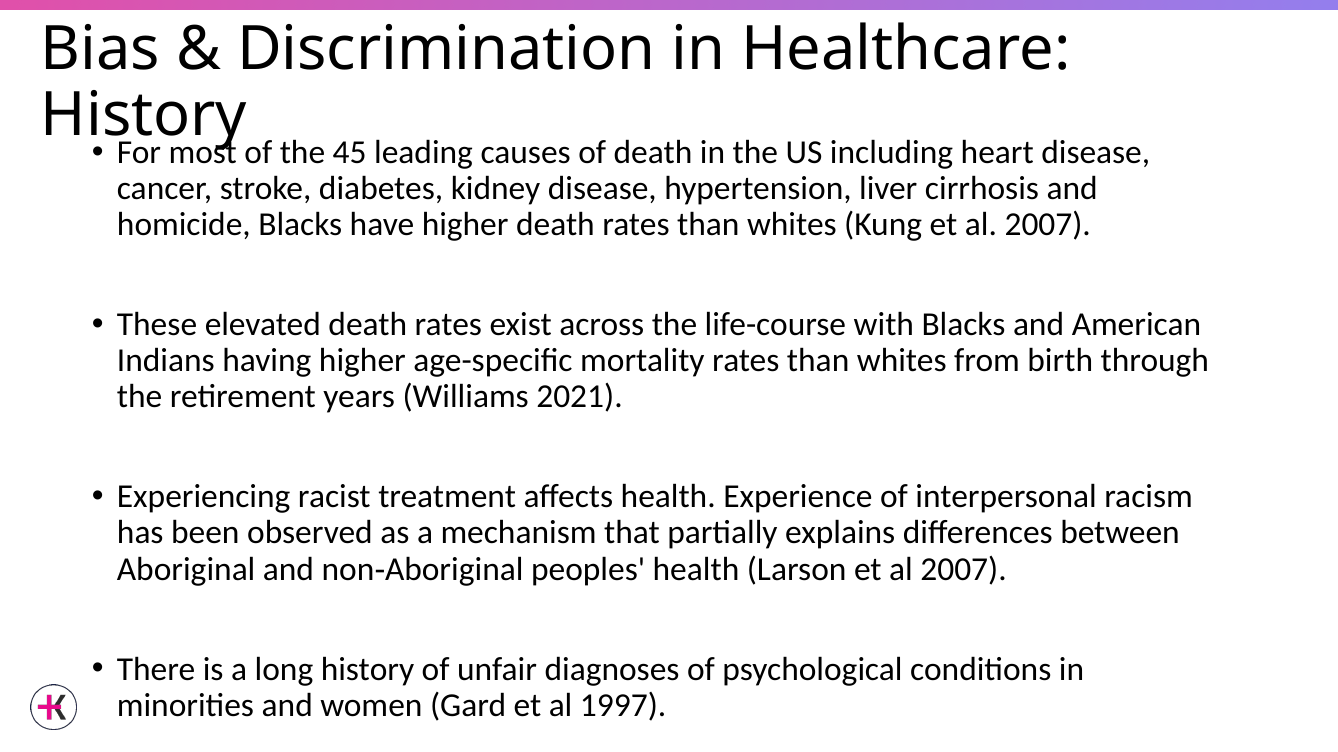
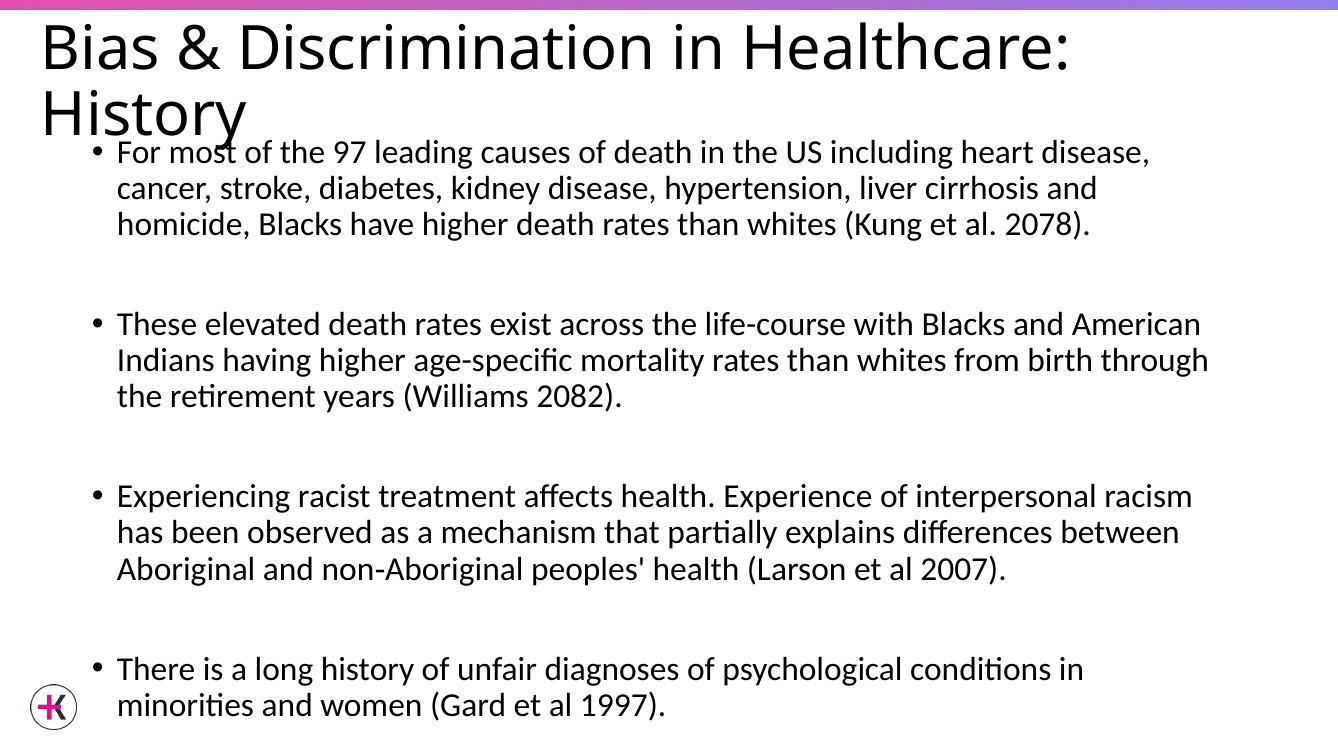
45: 45 -> 97 (350, 153)
Kung et al 2007: 2007 -> 2078 (1048, 225)
2021: 2021 -> 2082 (580, 397)
